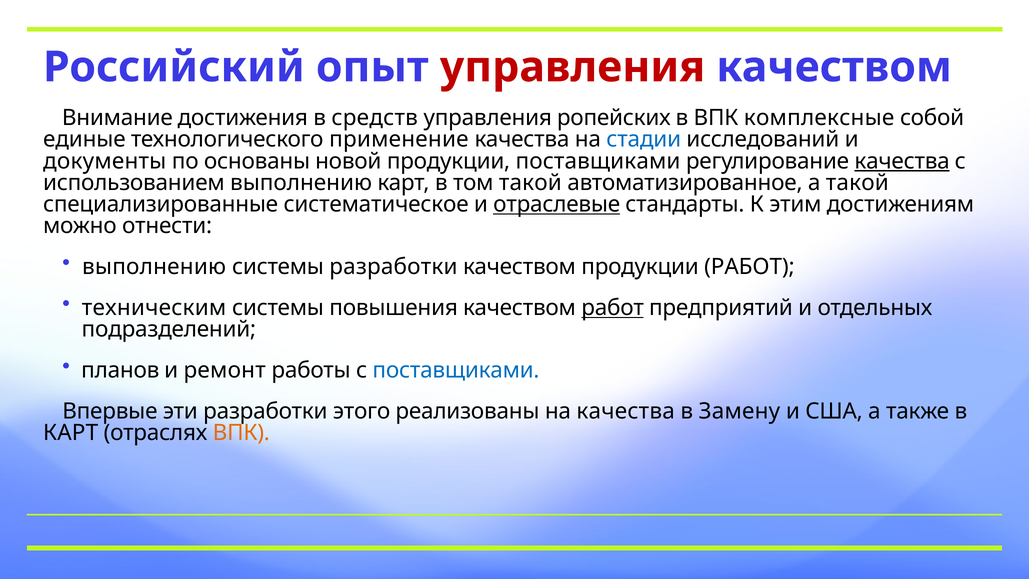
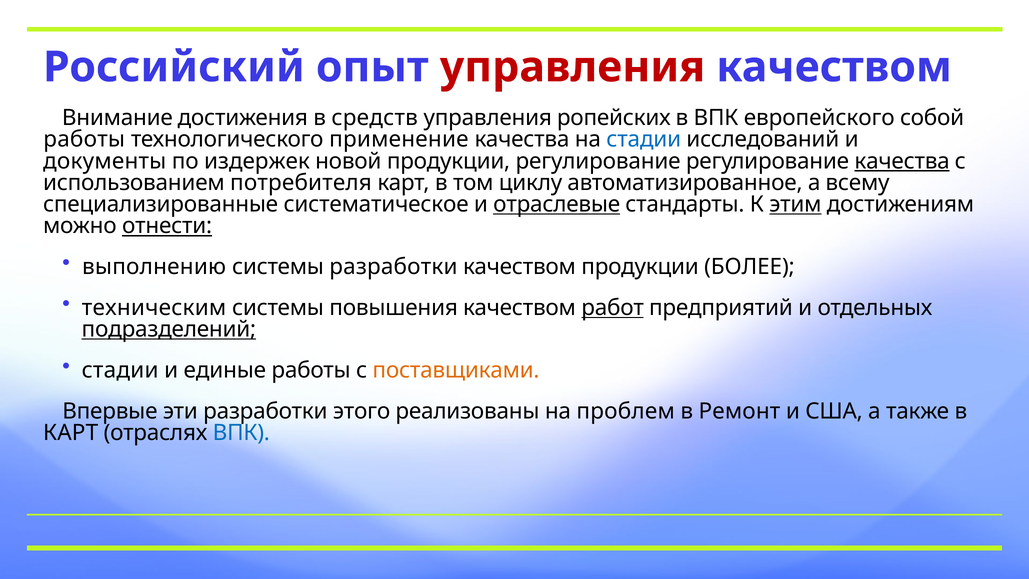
комплексные: комплексные -> европейского (819, 118)
единые: единые -> работы (84, 139)
основаны: основаны -> издержек (257, 161)
продукции поставщиками: поставщиками -> регулирование (598, 161)
использованием выполнению: выполнению -> потребителя (301, 183)
том такой: такой -> циклу (531, 183)
а такой: такой -> всему (858, 183)
этим underline: none -> present (795, 204)
отнести underline: none -> present (167, 226)
продукции РАБОТ: РАБОТ -> БОЛЕЕ (749, 267)
подразделений underline: none -> present (169, 329)
планов: планов -> стадии (120, 370)
ремонт: ремонт -> единые (225, 370)
поставщиками colour: blue -> orange (456, 370)
на качества: качества -> проблем (626, 411)
Замену: Замену -> Ремонт (739, 411)
ВПК colour: orange -> blue (241, 433)
